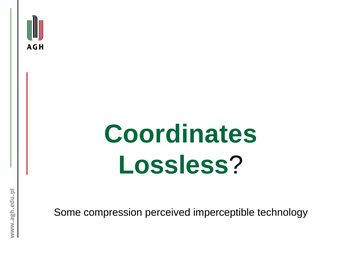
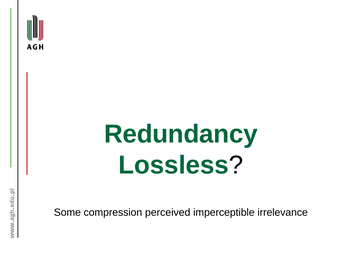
Coordinates: Coordinates -> Redundancy (181, 134)
technology: technology -> irrelevance (283, 212)
